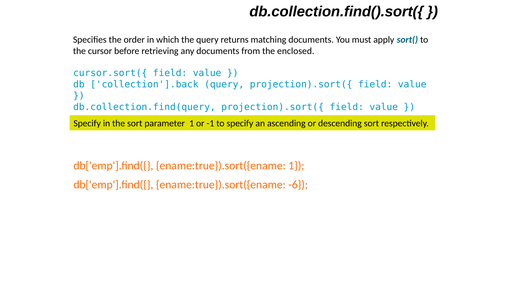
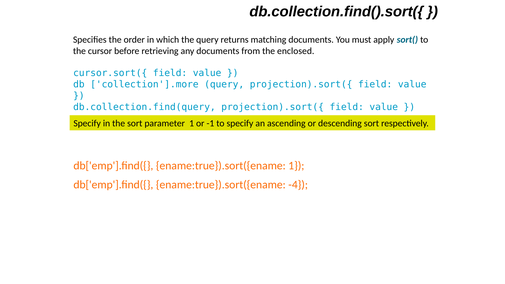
collection'].back: collection'].back -> collection'].more (144, 84)
-6: -6 -> -4 (298, 185)
